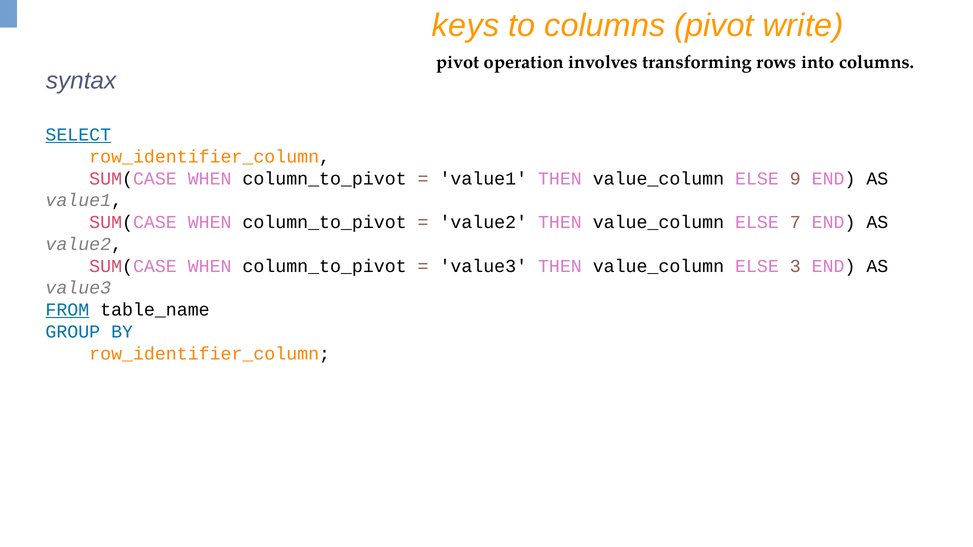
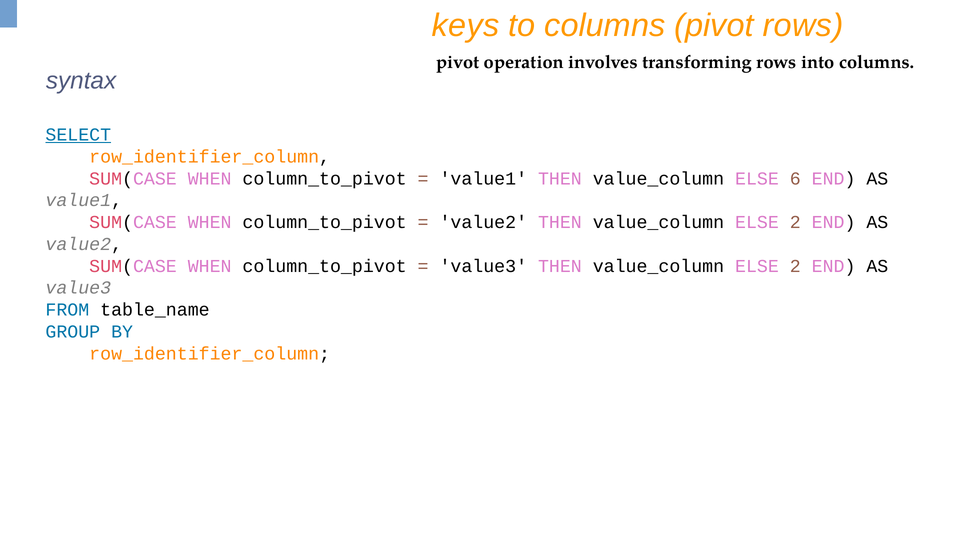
pivot write: write -> rows (803, 25)
9: 9 -> 6 (795, 179)
7: 7 -> 2 (795, 222)
3: 3 -> 2 (795, 266)
FROM underline: present -> none (67, 310)
